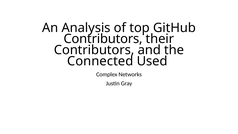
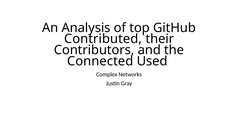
Contributors: Contributors -> Contributed (103, 39)
